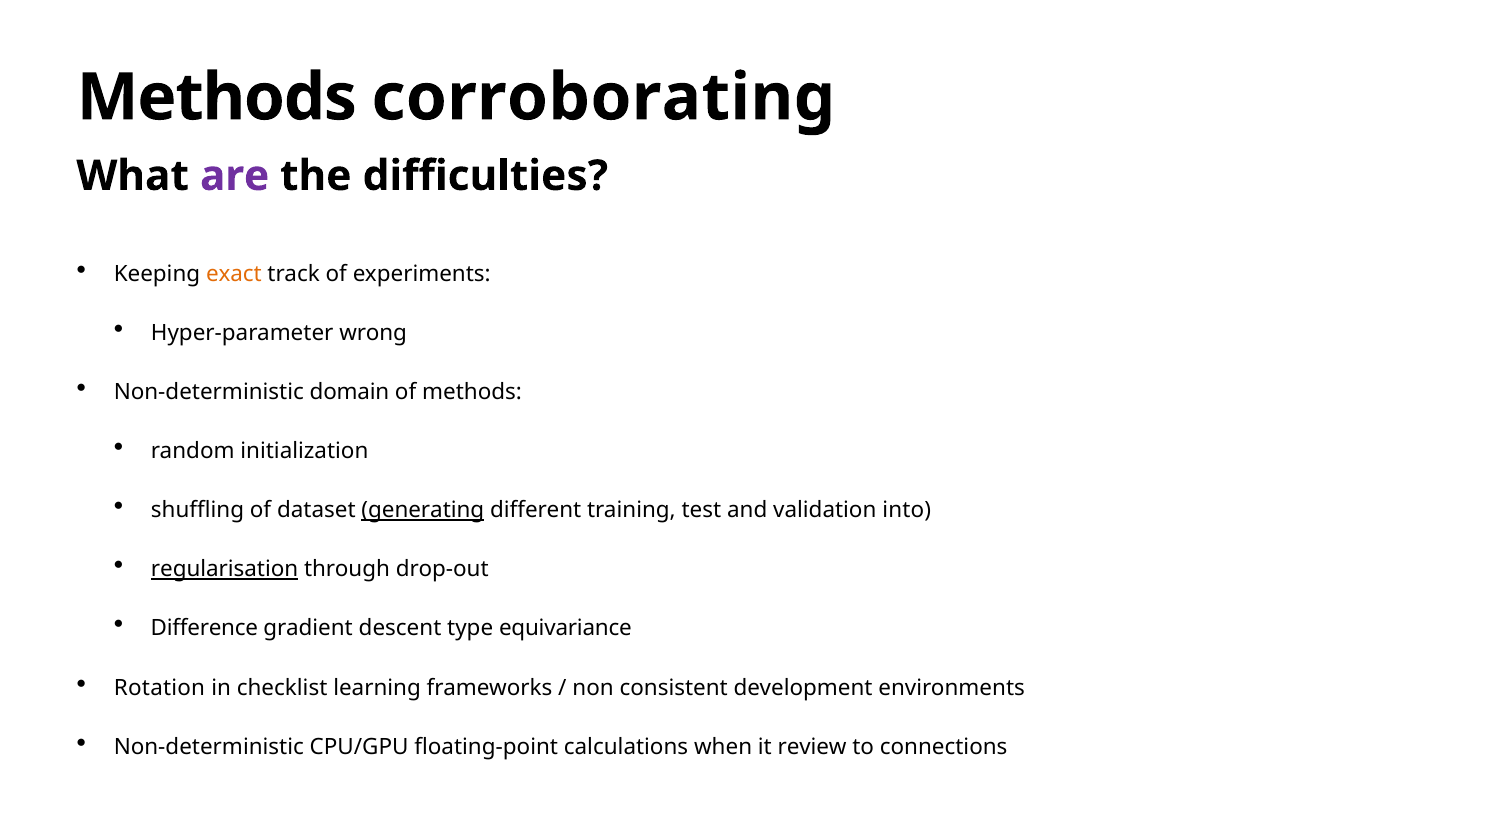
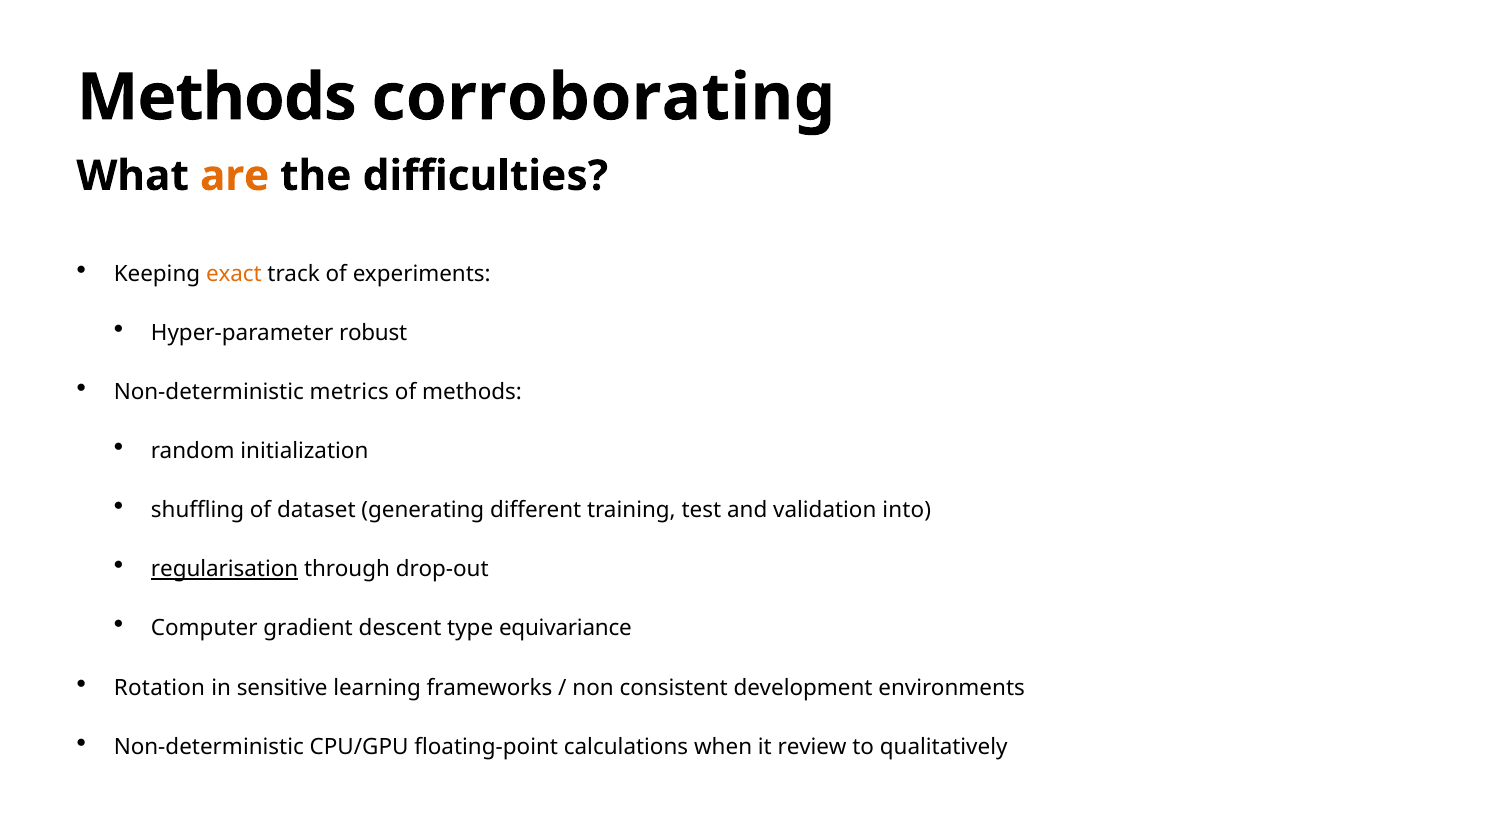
are colour: purple -> orange (235, 176)
wrong: wrong -> robust (373, 333)
domain: domain -> metrics (349, 392)
generating underline: present -> none (423, 510)
Difference: Difference -> Computer (204, 628)
checklist: checklist -> sensitive (282, 688)
connections: connections -> qualitatively (944, 747)
